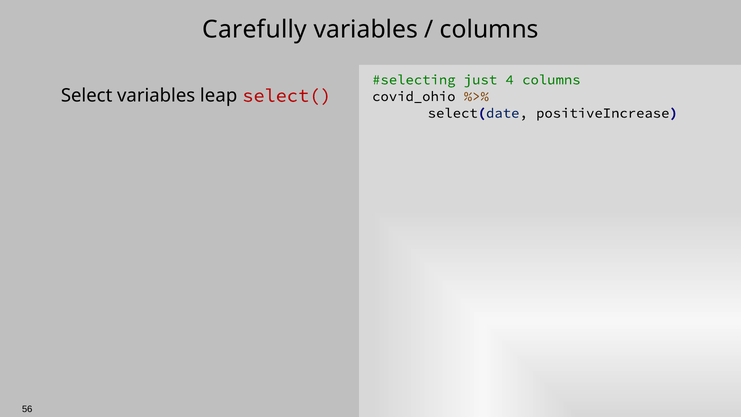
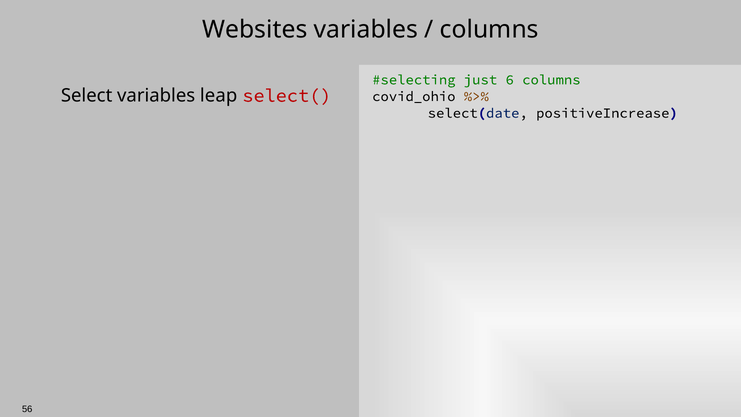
Carefully: Carefully -> Websites (255, 30)
4: 4 -> 6 (510, 80)
